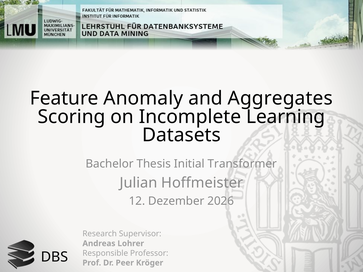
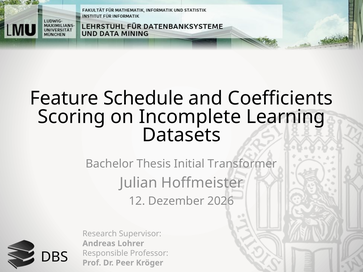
Anomaly: Anomaly -> Schedule (143, 98)
Aggregates: Aggregates -> Coefficients (280, 98)
